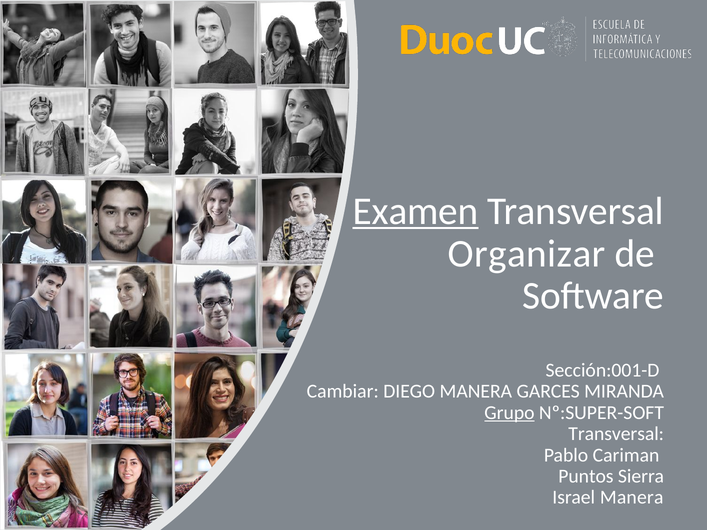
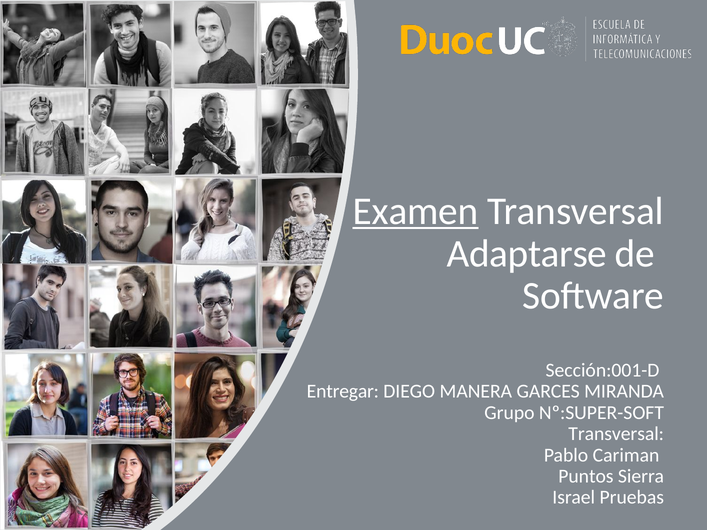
Organizar: Organizar -> Adaptarse (527, 254)
Cambiar: Cambiar -> Entregar (343, 392)
Grupo underline: present -> none (509, 413)
Israel Manera: Manera -> Pruebas (632, 498)
